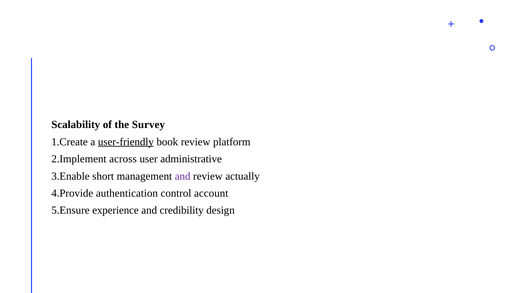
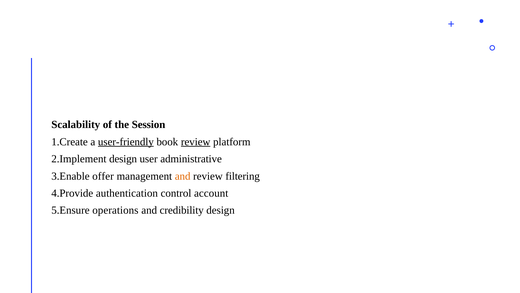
Survey: Survey -> Session (149, 124)
review underline: none -> present (196, 142)
across: across -> design (123, 159)
short: short -> offer (103, 176)
and colour: purple -> orange (183, 176)
actually: actually -> filtering (243, 176)
experience: experience -> operations (115, 210)
